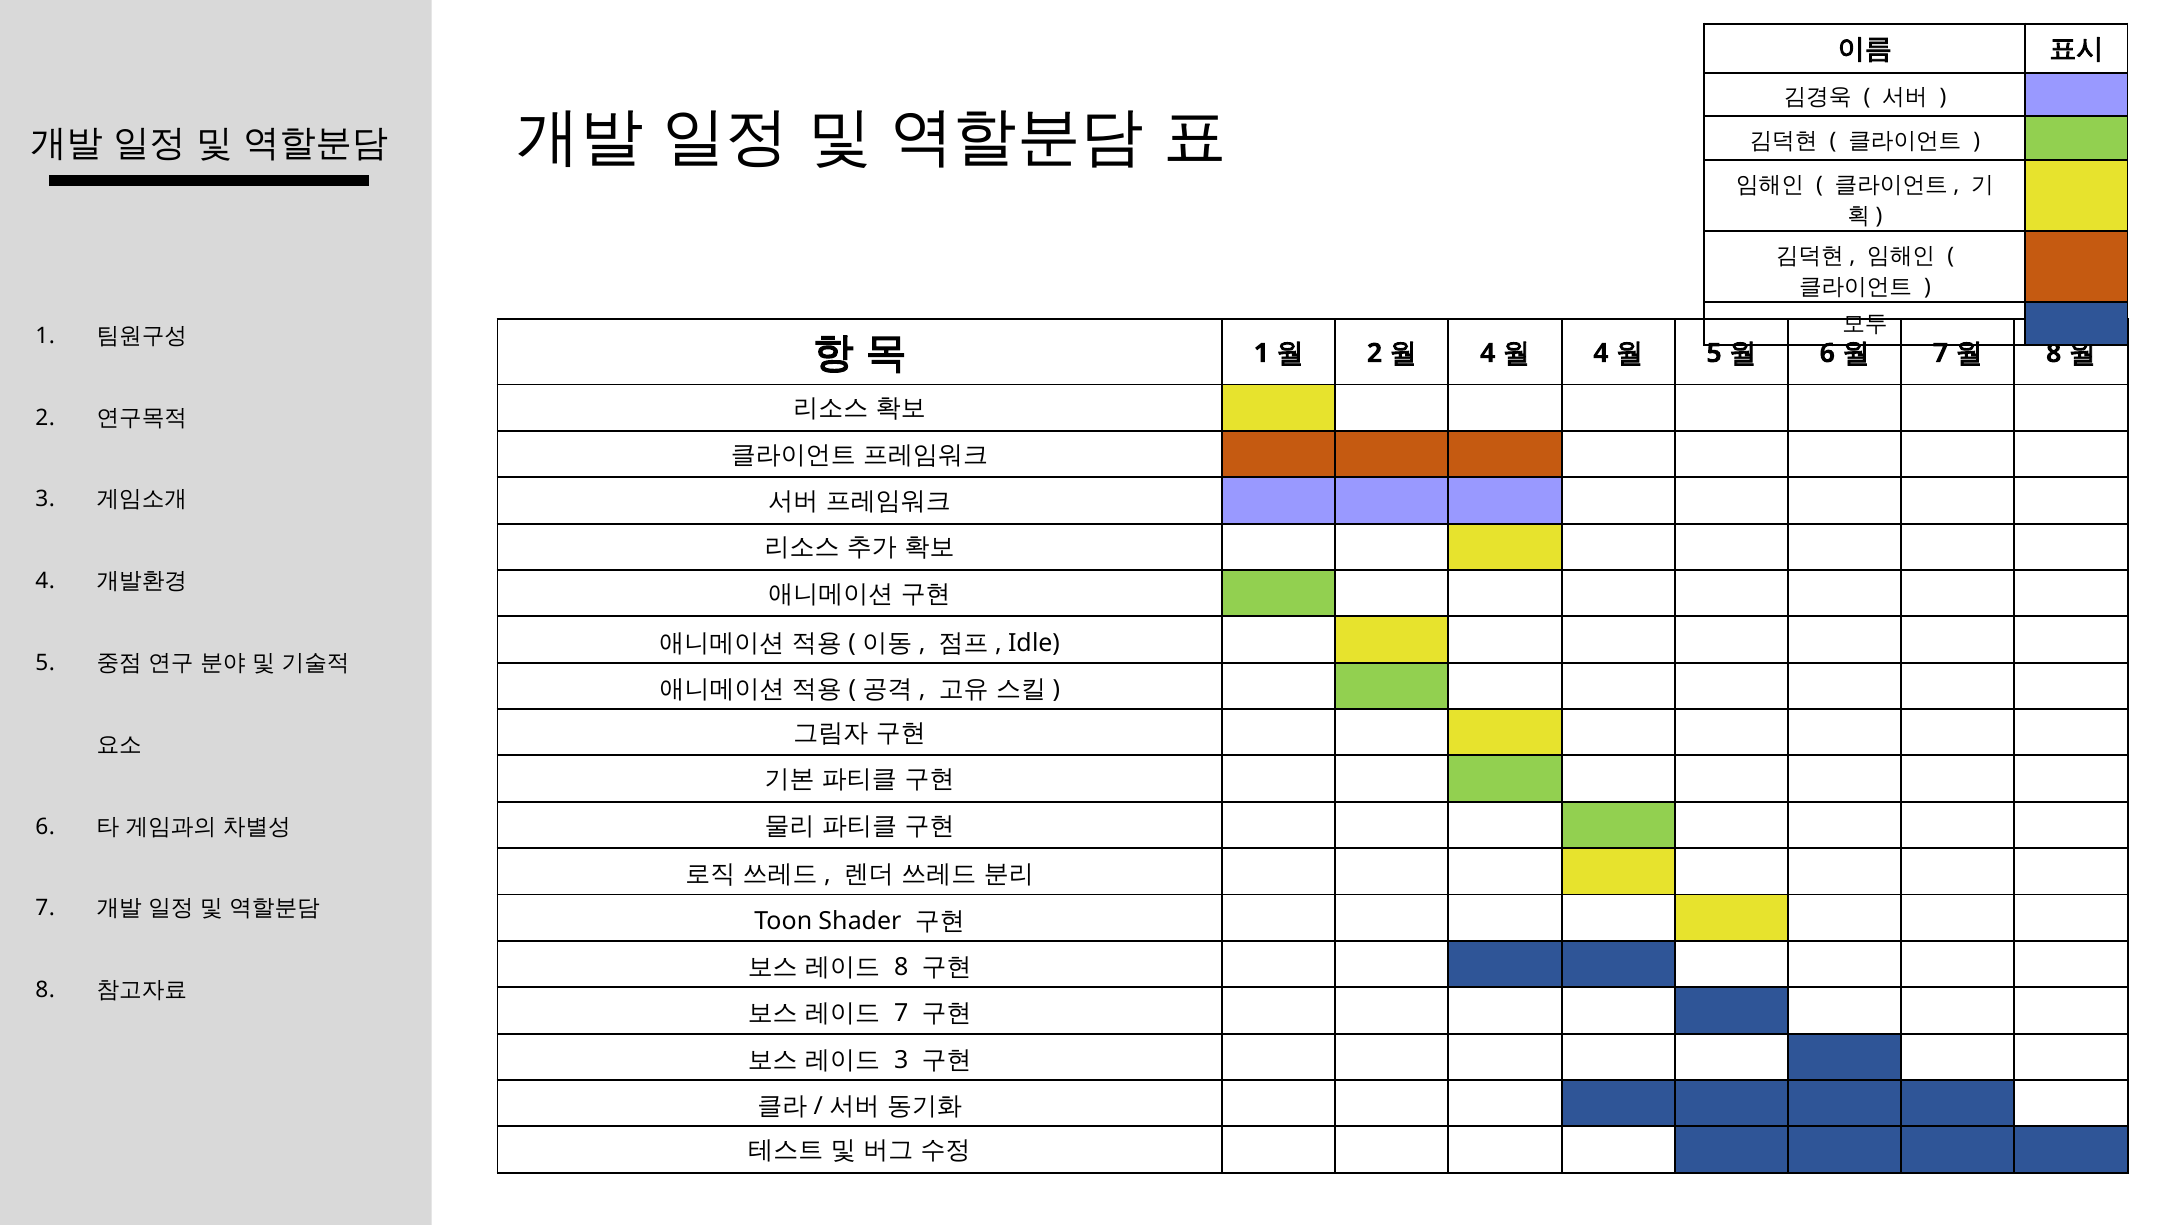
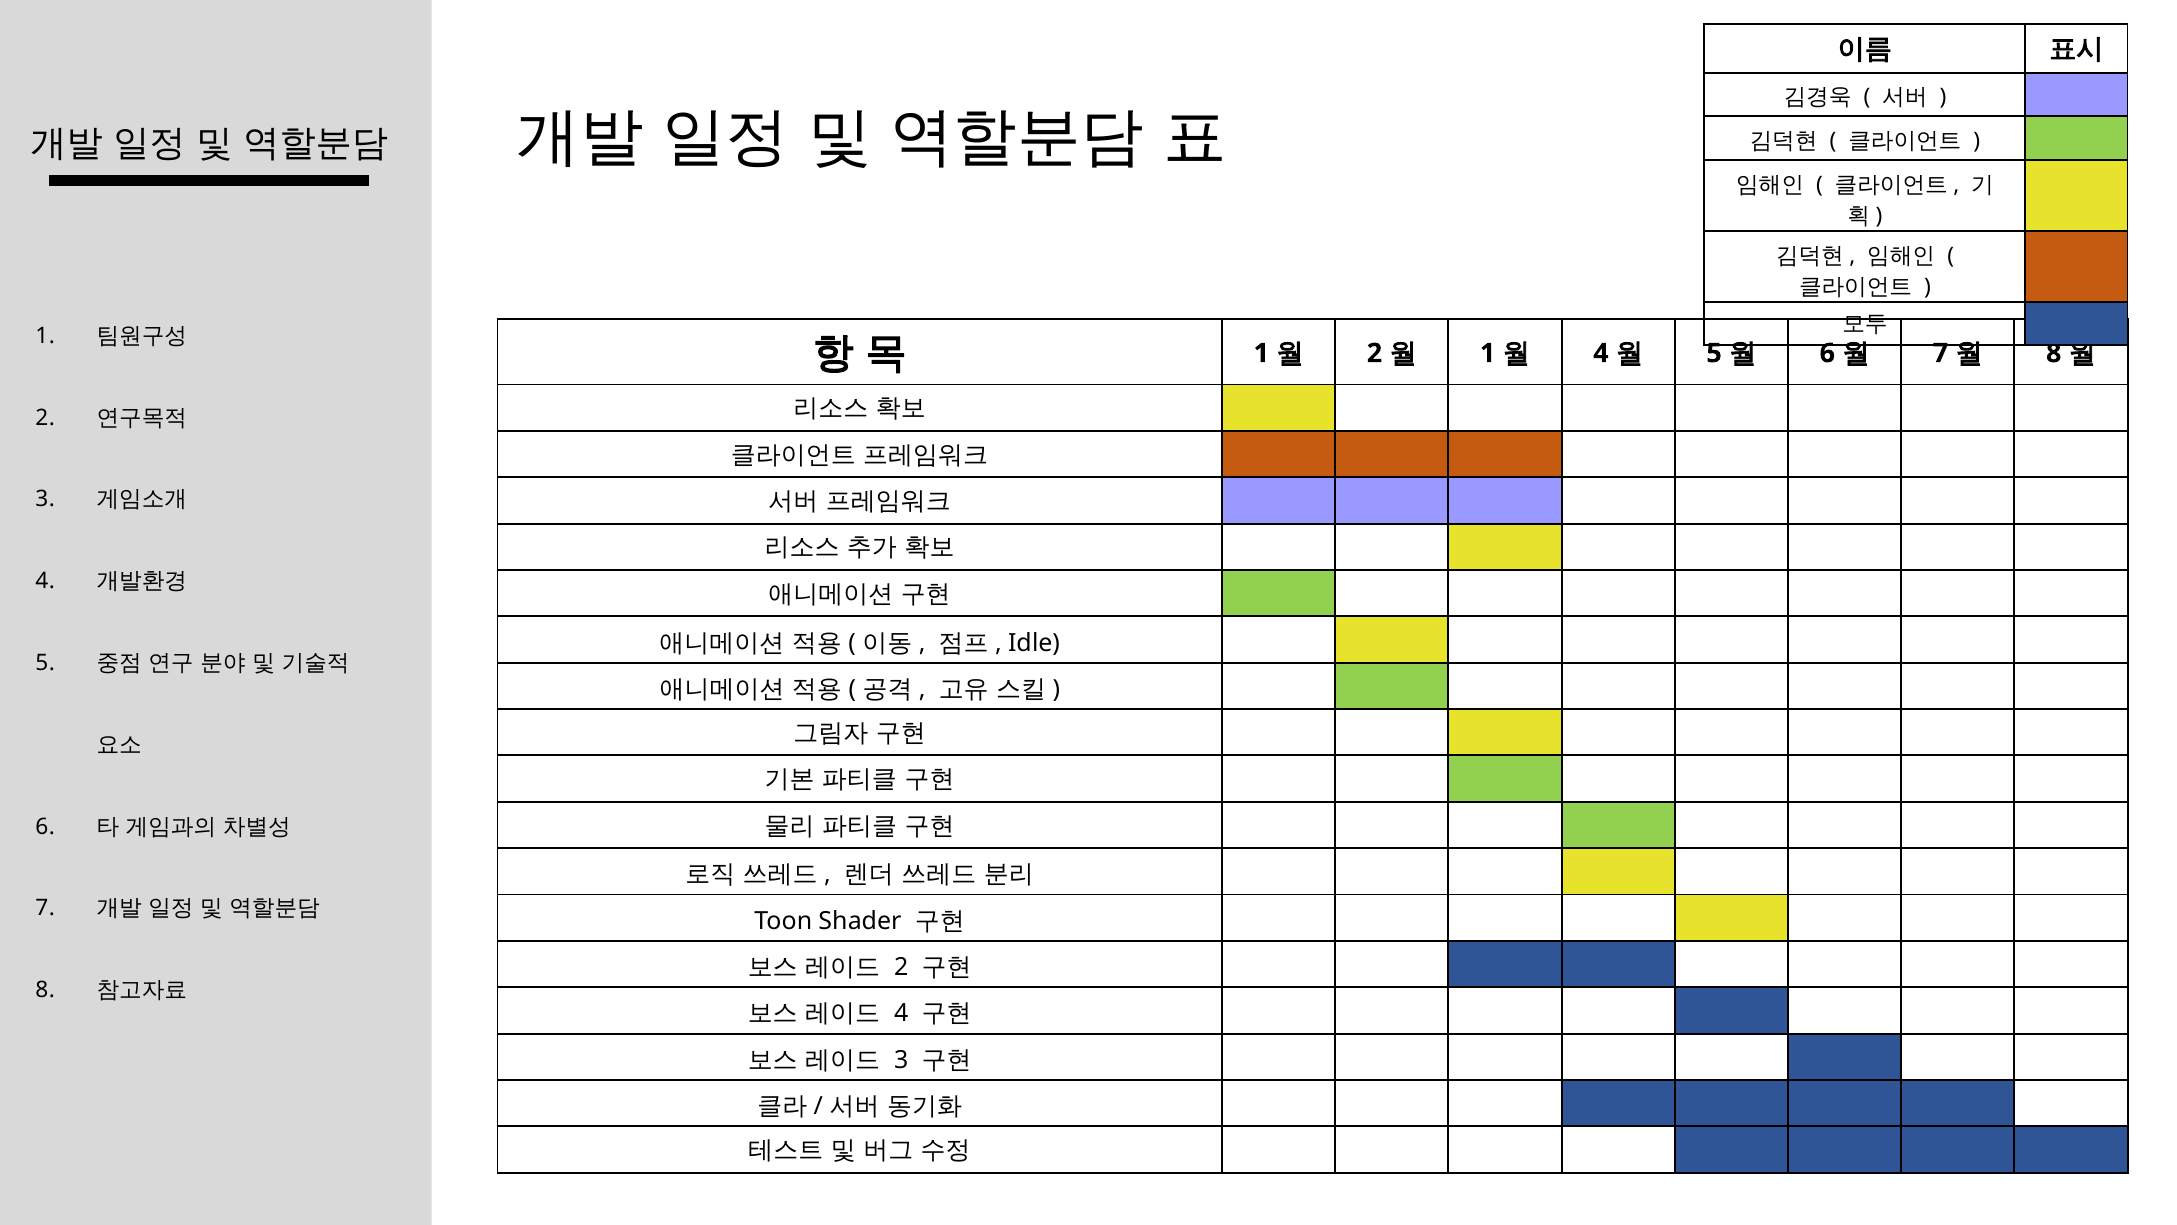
4: 4 -> 1 (1488, 353)
8: 8 -> 2 (901, 967)
7: 7 -> 4 (901, 1013)
